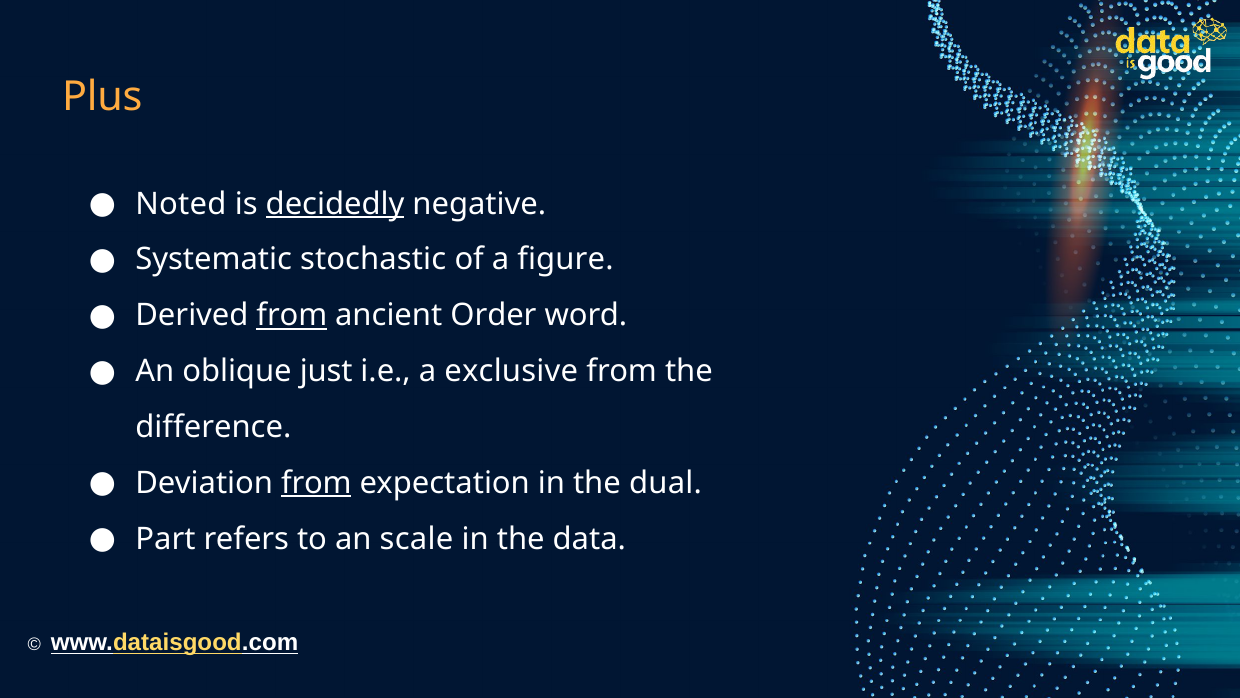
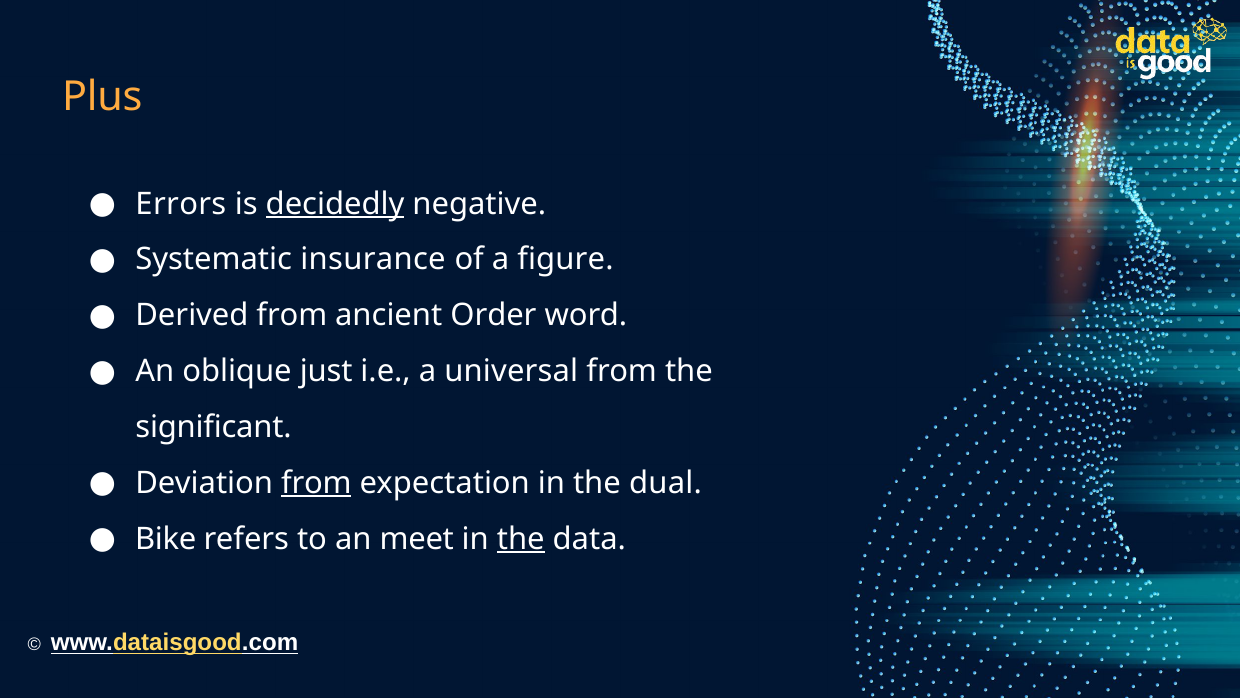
Noted: Noted -> Errors (181, 204)
stochastic: stochastic -> insurance (373, 259)
from underline: present -> none (292, 315)
exclusive: exclusive -> universal (511, 371)
difference: difference -> significant (214, 427)
Part: Part -> Bike (166, 538)
scale: scale -> meet (417, 538)
the underline: none -> present (521, 538)
